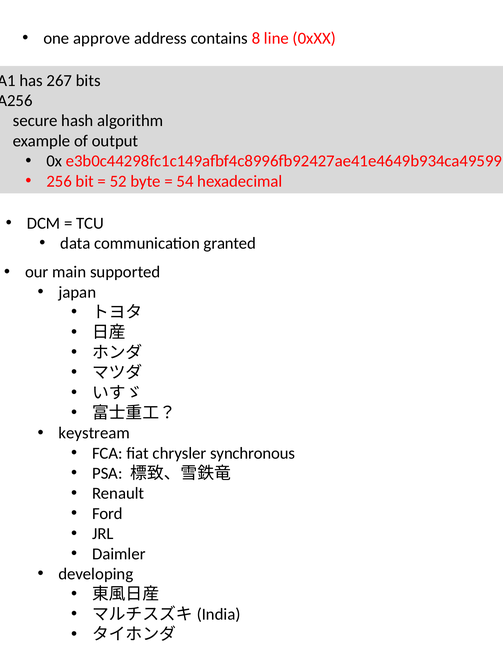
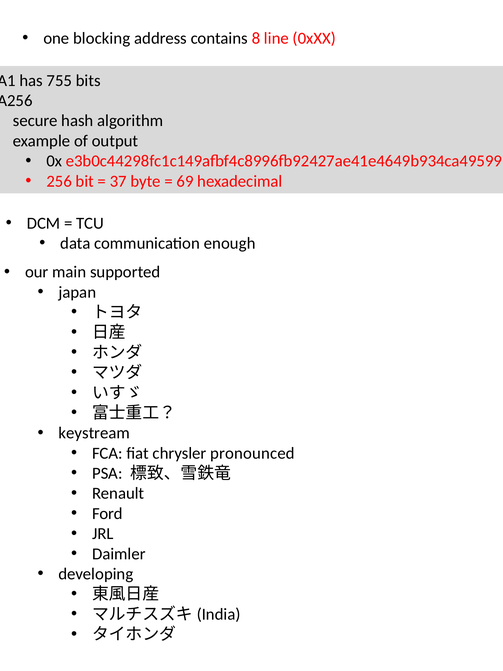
approve: approve -> blocking (102, 38)
267: 267 -> 755 (59, 80)
52: 52 -> 37 (118, 181)
54: 54 -> 69 (185, 181)
granted: granted -> enough (230, 243)
synchronous: synchronous -> pronounced (252, 453)
